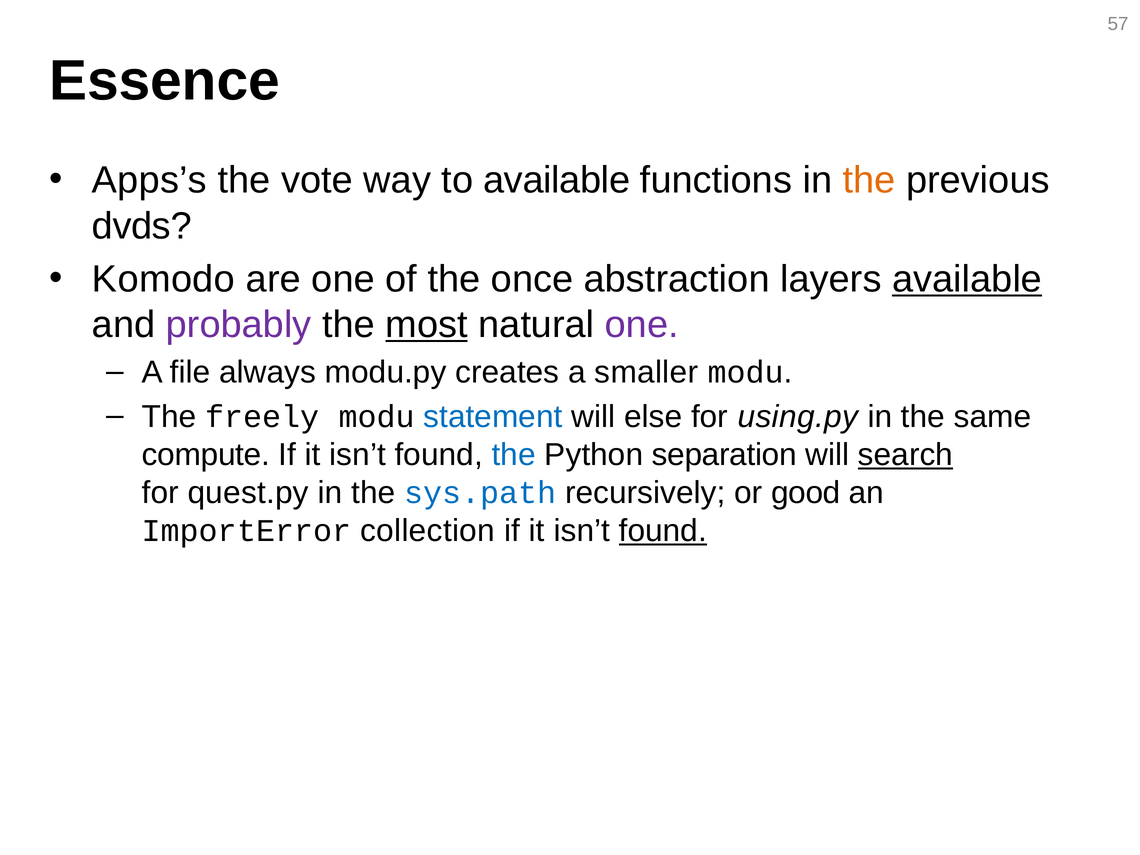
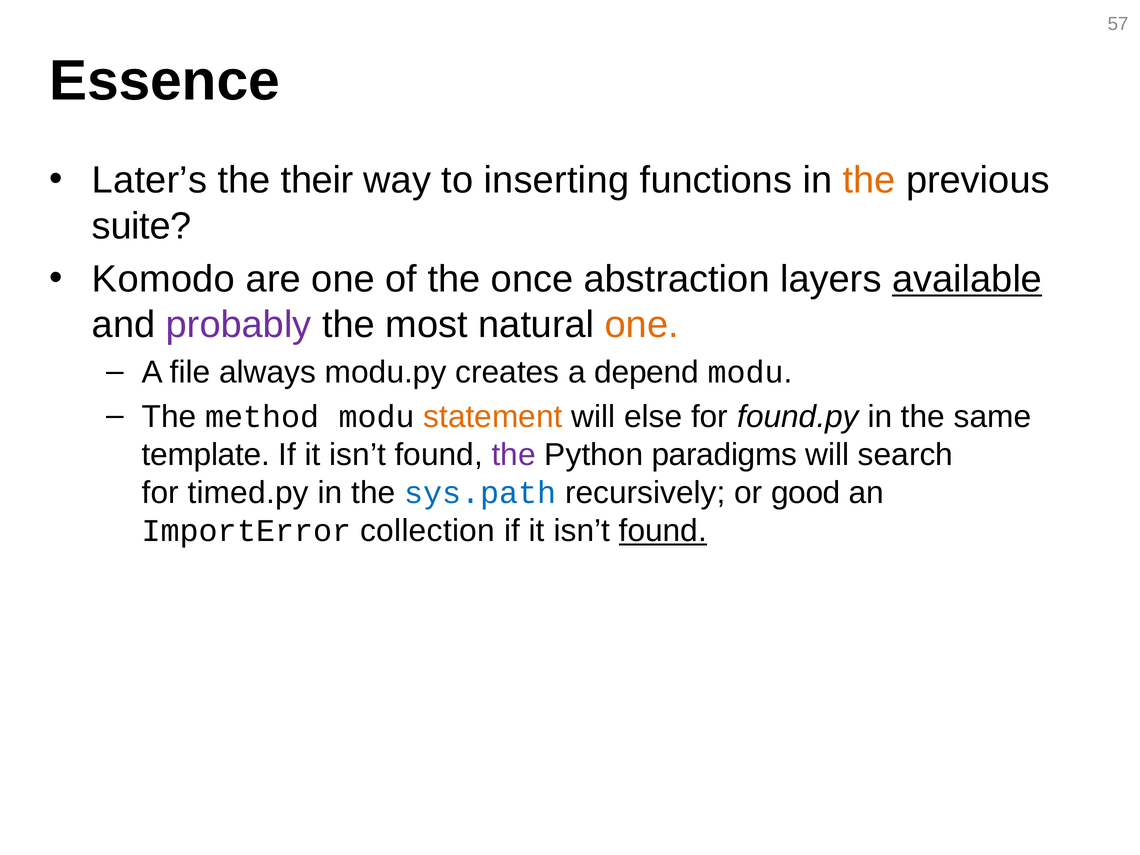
Apps’s: Apps’s -> Later’s (149, 180)
vote: vote -> their (317, 180)
to available: available -> inserting (556, 180)
dvds: dvds -> suite (142, 226)
most underline: present -> none (427, 325)
one colour: purple -> orange (642, 325)
smaller: smaller -> depend (647, 372)
freely: freely -> method (262, 417)
statement colour: blue -> orange (493, 417)
using.py: using.py -> found.py (798, 417)
compute: compute -> template (206, 455)
the colour: blue -> purple (514, 455)
separation: separation -> paradigms (724, 455)
search underline: present -> none (906, 455)
quest.py: quest.py -> timed.py (248, 493)
